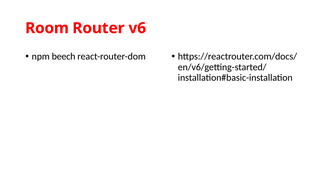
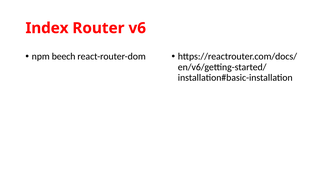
Room: Room -> Index (47, 28)
